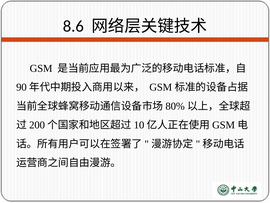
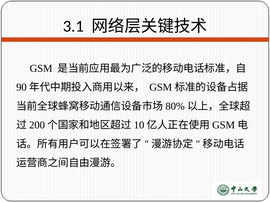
8.6: 8.6 -> 3.1 (73, 26)
